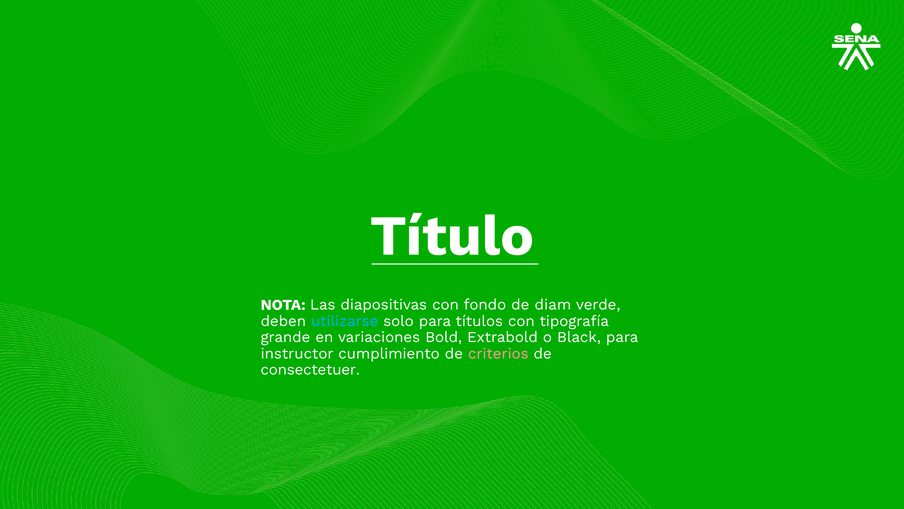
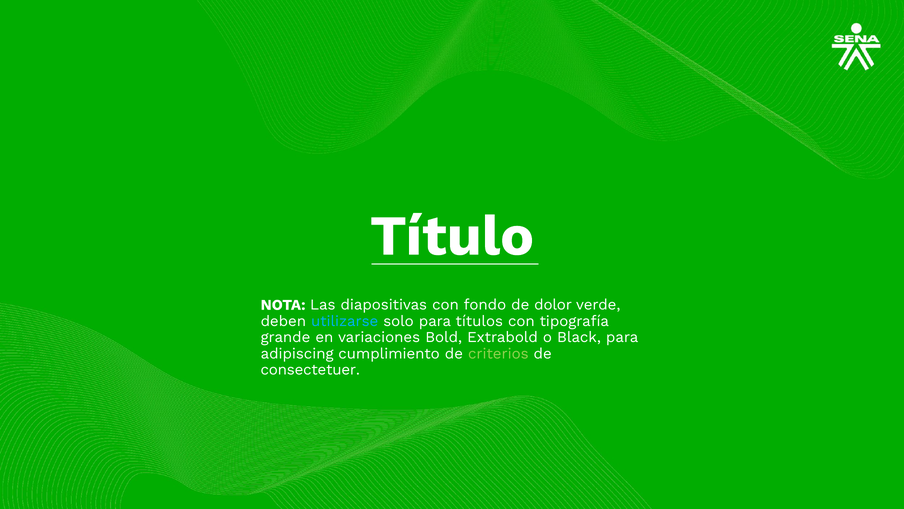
diam: diam -> dolor (553, 305)
instructor: instructor -> adipiscing (297, 353)
criterios colour: pink -> light green (498, 353)
